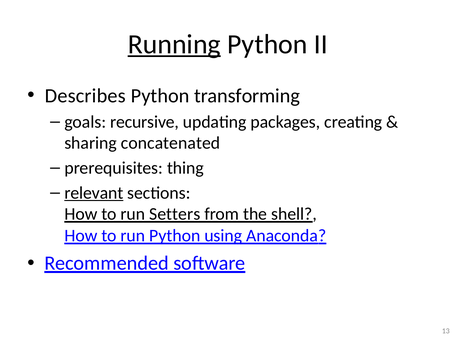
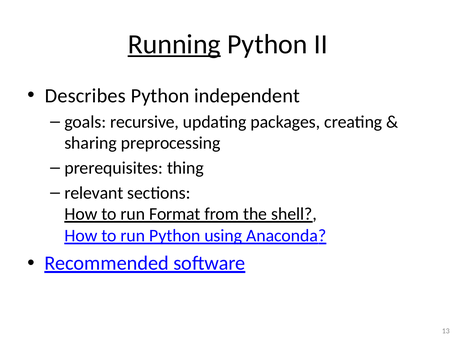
transforming: transforming -> independent (247, 96)
concatenated: concatenated -> preprocessing (171, 143)
relevant underline: present -> none (94, 193)
Setters: Setters -> Format (175, 214)
